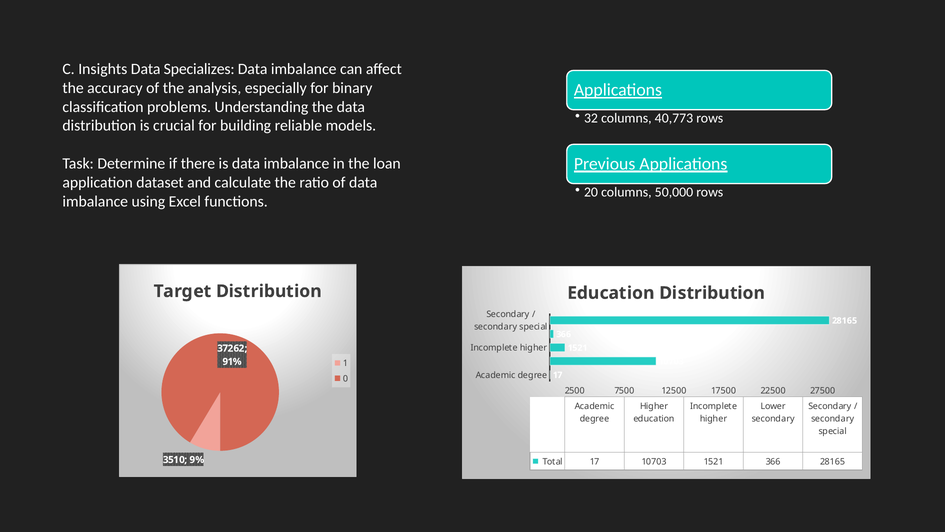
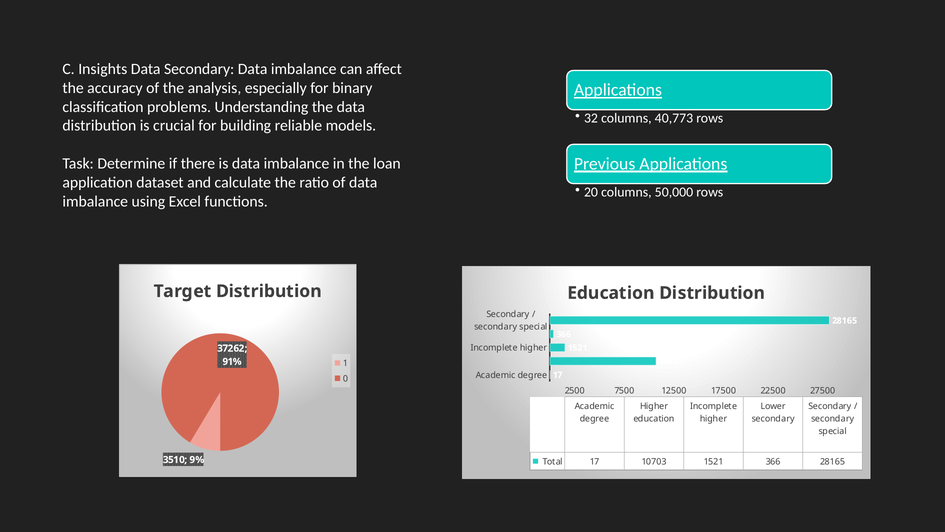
Data Specializes: Specializes -> Secondary (199, 69)
